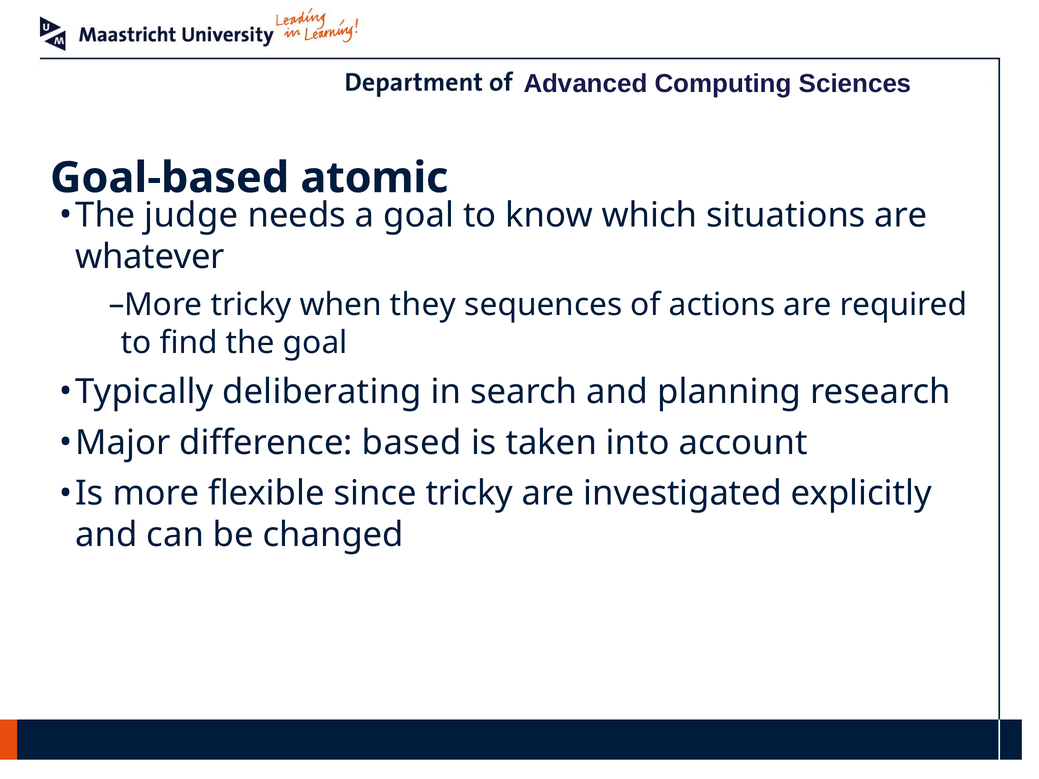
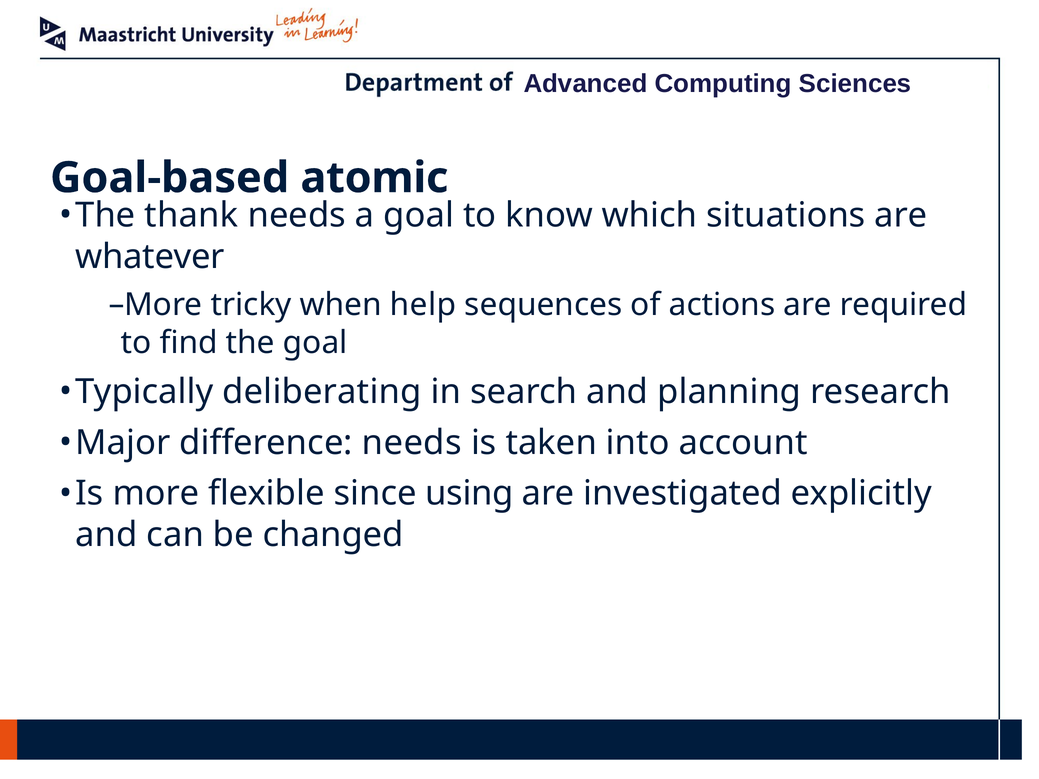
judge: judge -> thank (191, 215)
they: they -> help (423, 305)
difference based: based -> needs (412, 443)
since tricky: tricky -> using (469, 494)
